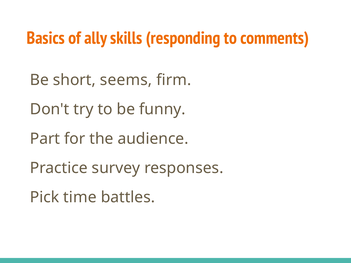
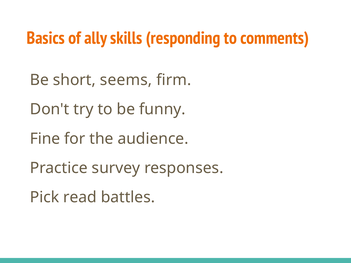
Part: Part -> Fine (45, 139)
time: time -> read (80, 197)
